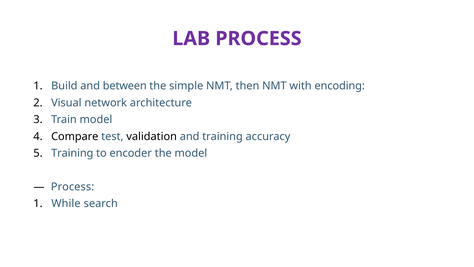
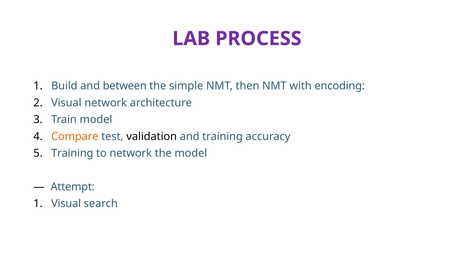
Compare colour: black -> orange (75, 136)
to encoder: encoder -> network (131, 153)
Process: Process -> Attempt (73, 187)
While: While -> Visual (66, 203)
